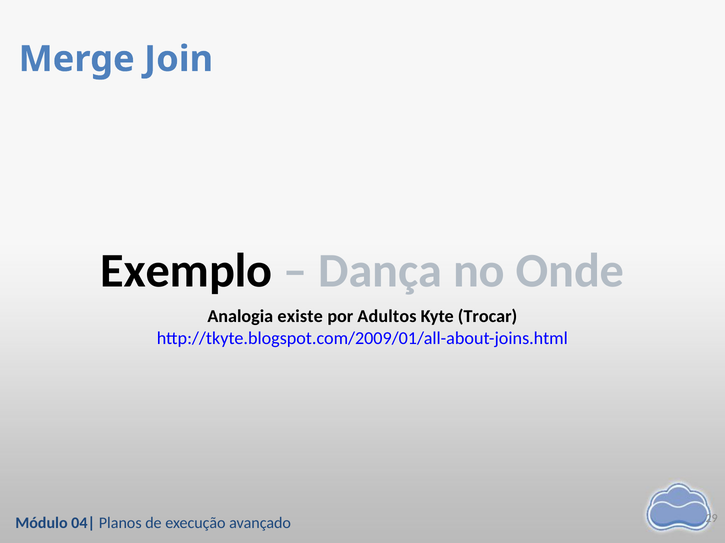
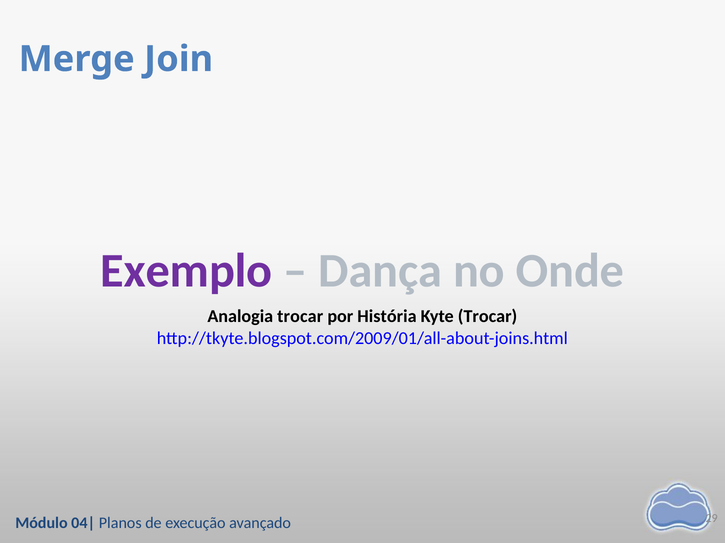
Exemplo colour: black -> purple (186, 271)
Analogia existe: existe -> trocar (300, 317)
Adultos: Adultos -> História (387, 317)
